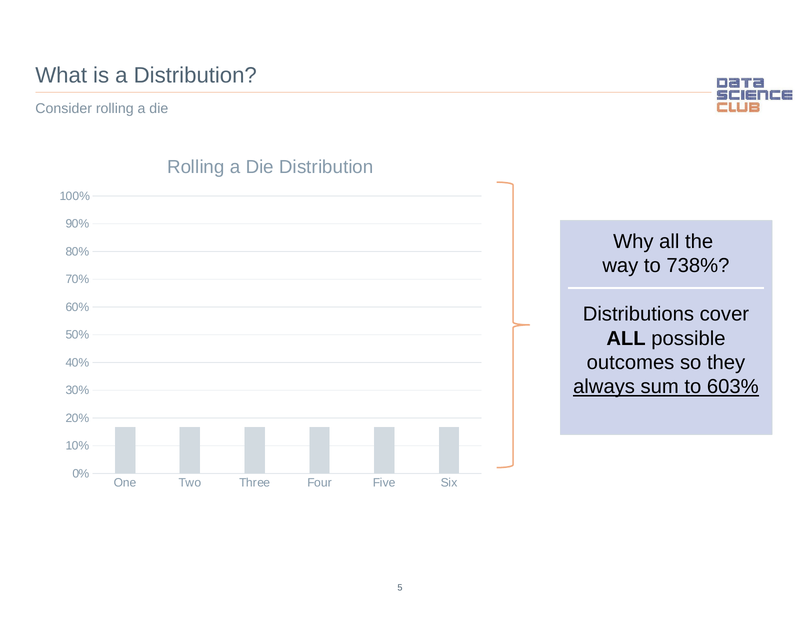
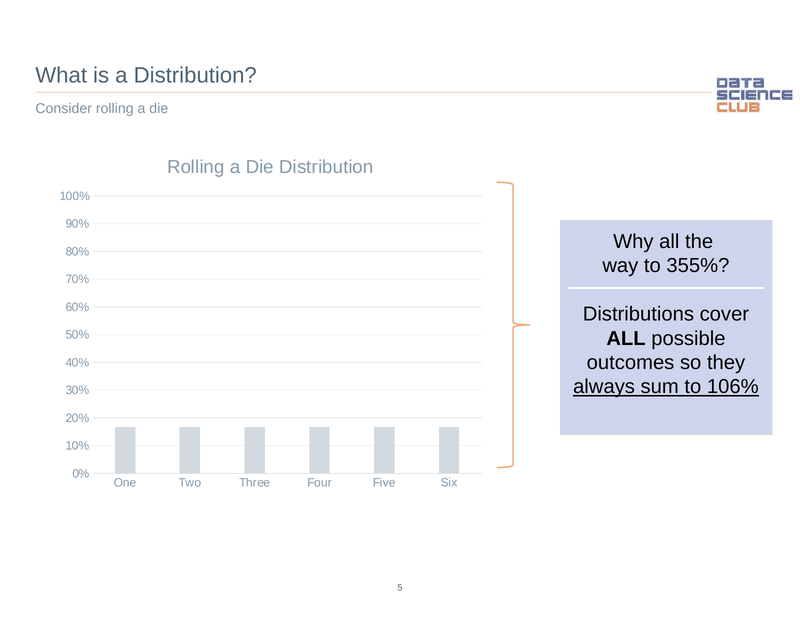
738%: 738% -> 355% (698, 266)
603%: 603% -> 106% (733, 387)
